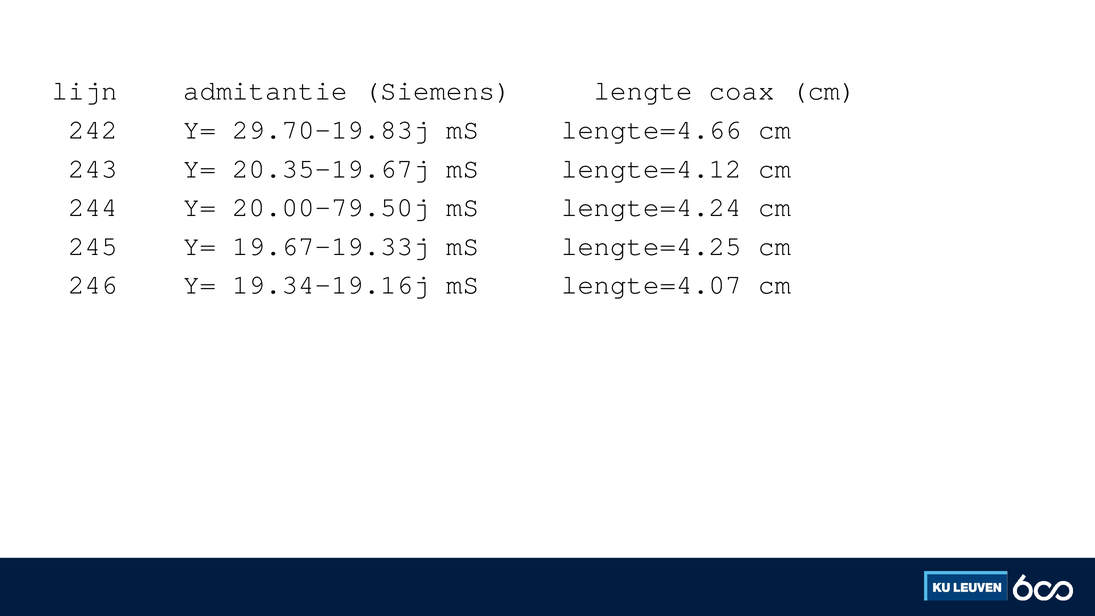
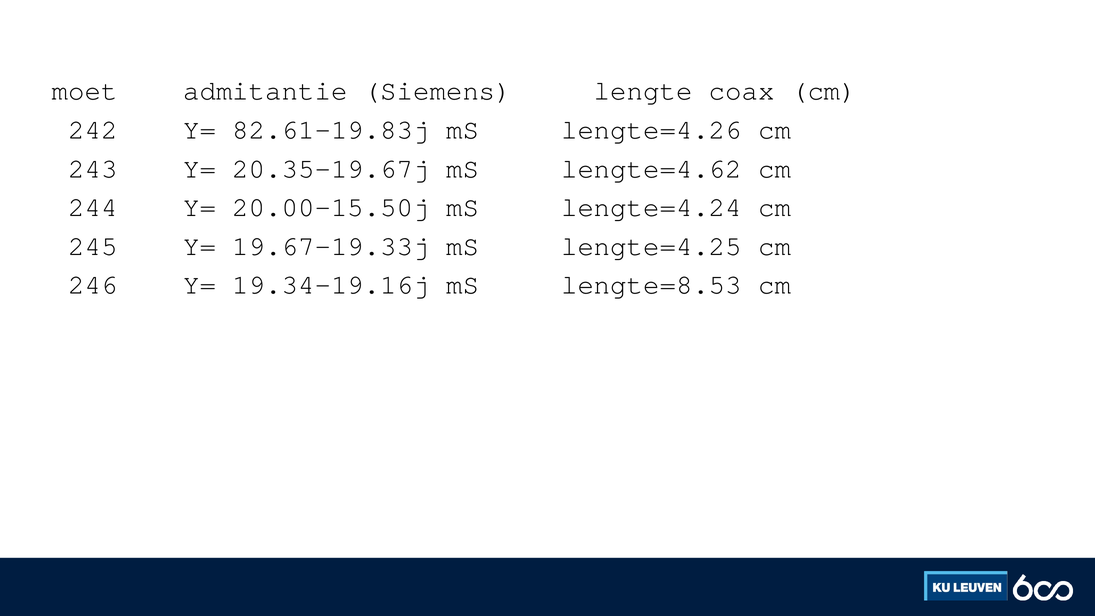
lijn: lijn -> moet (85, 91)
29.70-19.83j: 29.70-19.83j -> 82.61-19.83j (331, 130)
lengte=4.66: lengte=4.66 -> lengte=4.26 (651, 130)
lengte=4.12: lengte=4.12 -> lengte=4.62 (651, 168)
20.00-79.50j: 20.00-79.50j -> 20.00-15.50j (331, 207)
lengte=4.07: lengte=4.07 -> lengte=8.53 (651, 285)
